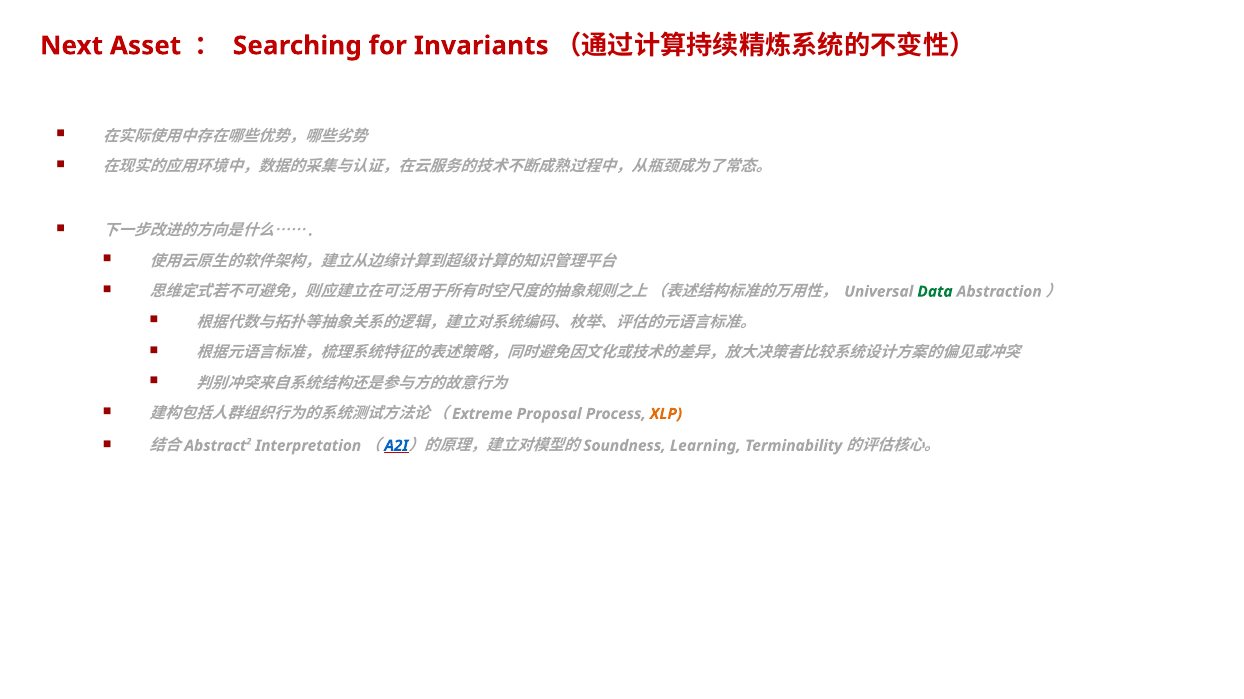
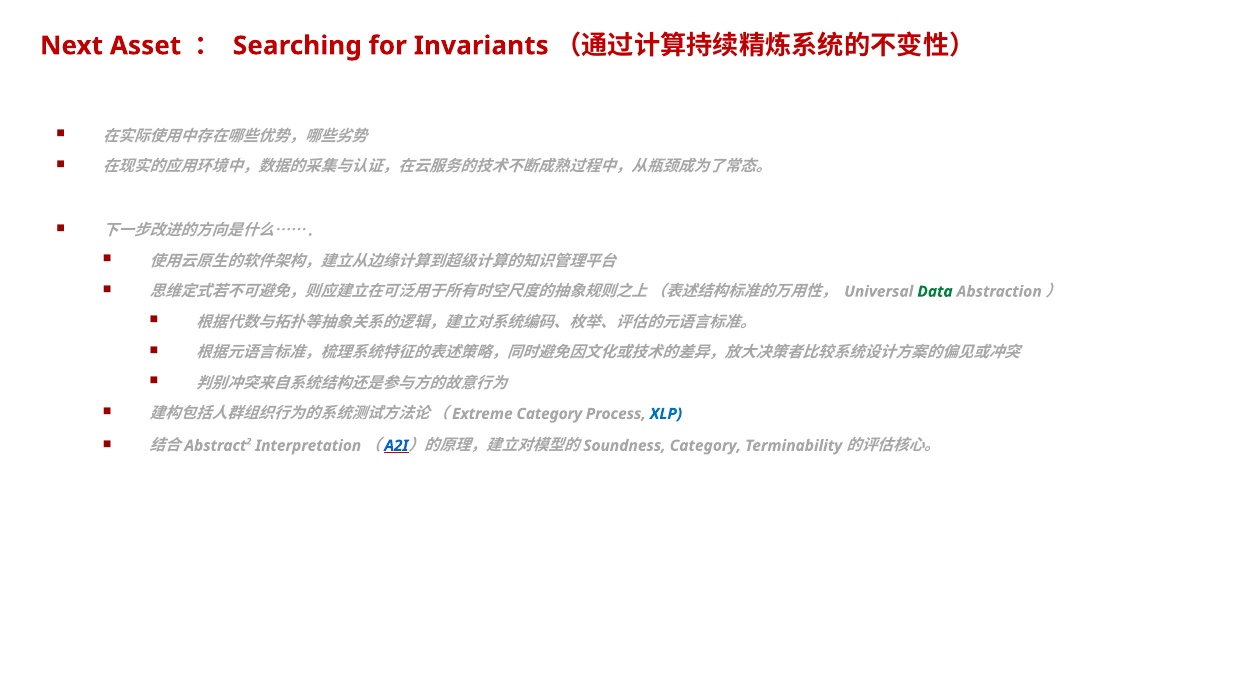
Proposal: Proposal -> Category (549, 414)
XLP colour: orange -> blue (666, 414)
Learning: Learning -> Category (705, 446)
